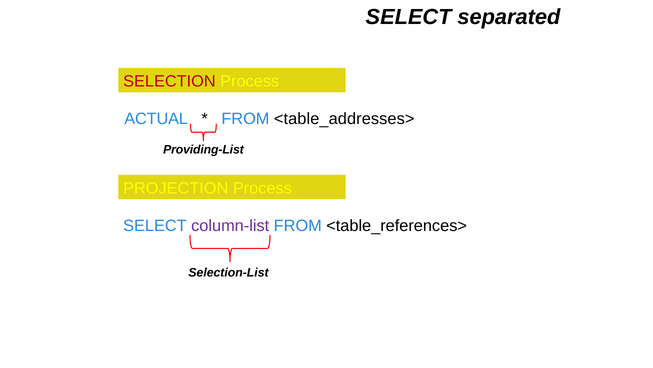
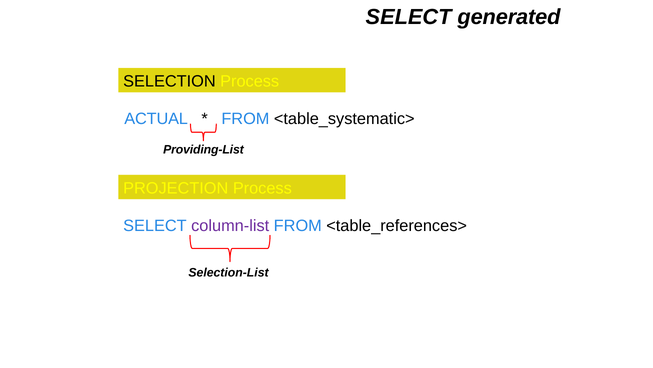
separated: separated -> generated (509, 17)
SELECTION colour: red -> black (169, 81)
<table_addresses>: <table_addresses> -> <table_systematic> (344, 119)
